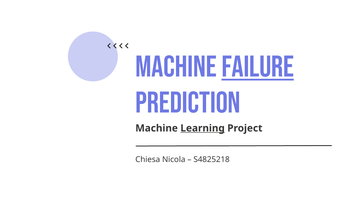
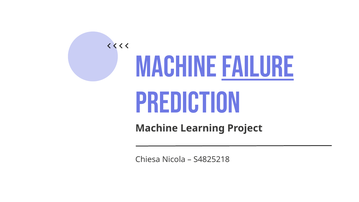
Learning underline: present -> none (203, 128)
